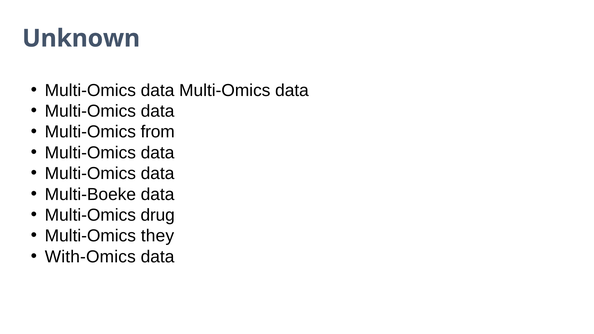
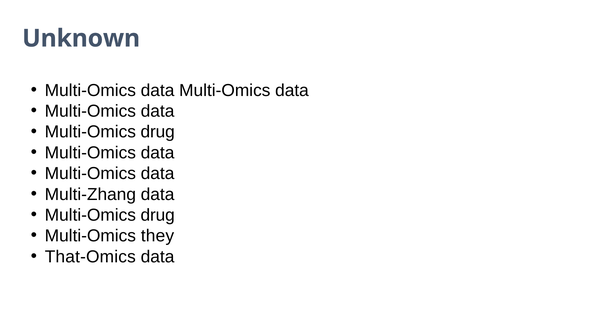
from: from -> drug (158, 132)
Multi-Boeke: Multi-Boeke -> Multi-Zhang (90, 194)
With-Omics: With-Omics -> That-Omics (90, 257)
